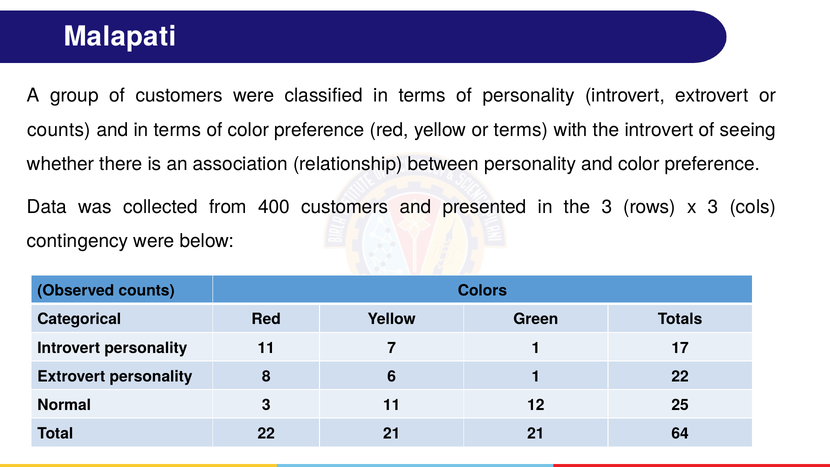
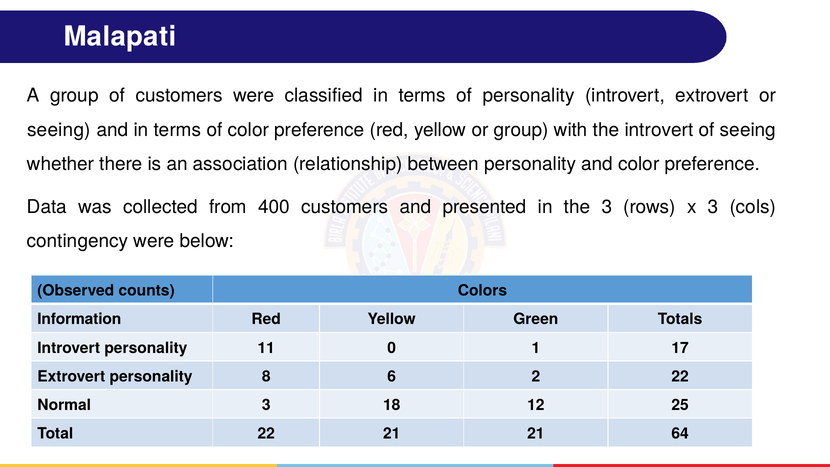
counts: counts -> seeing (59, 130)
or terms: terms -> group (521, 130)
Categorical: Categorical -> Information (79, 319)
7: 7 -> 0 (392, 348)
6 1: 1 -> 2 (536, 376)
3 11: 11 -> 18 (392, 405)
